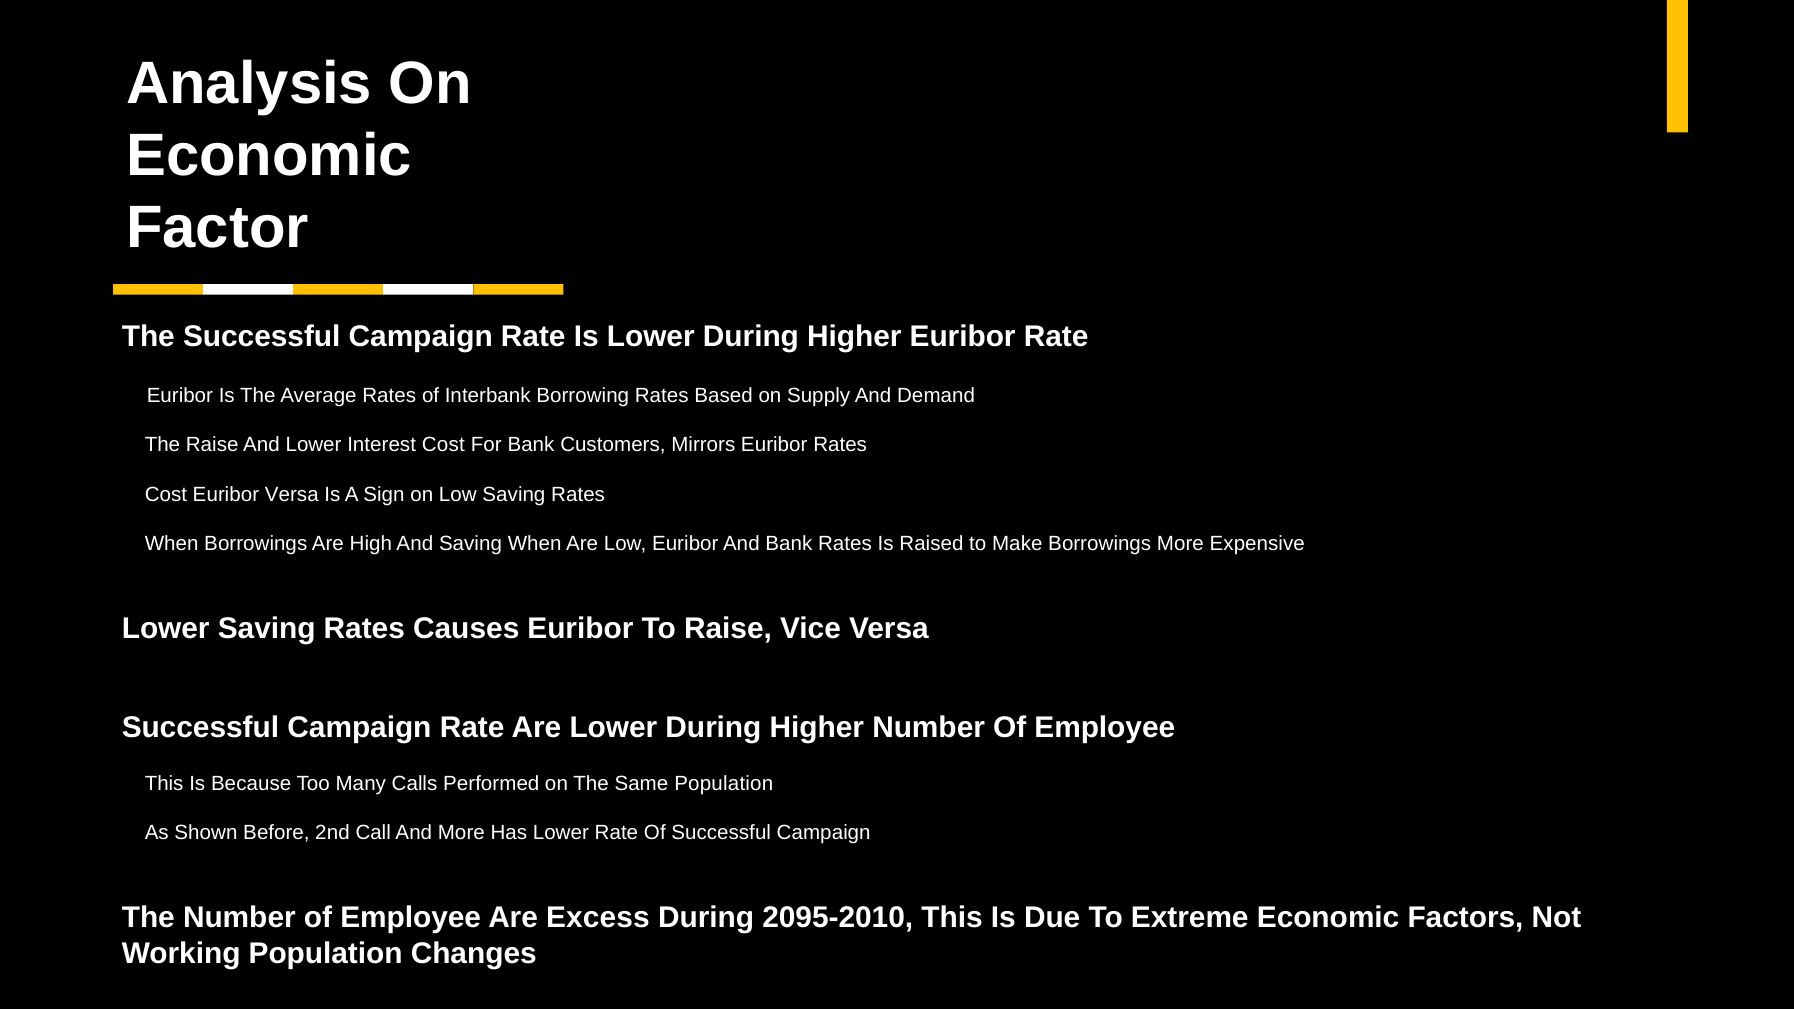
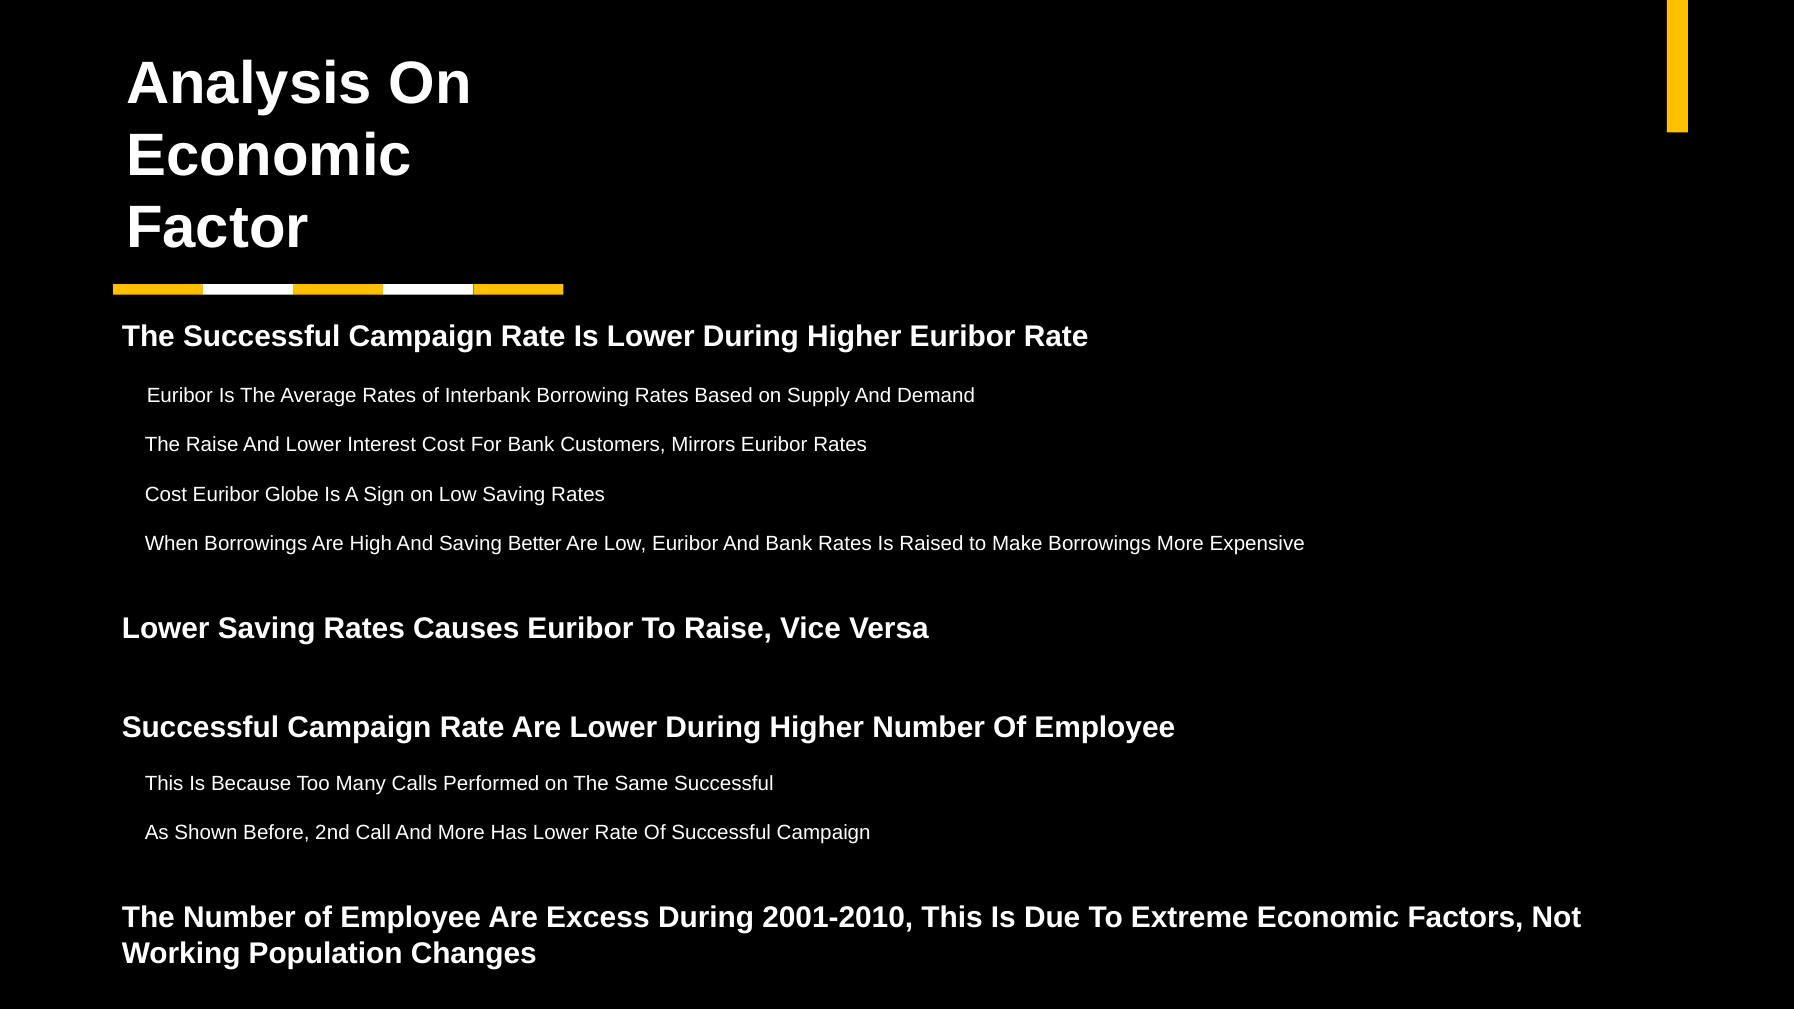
Euribor Versa: Versa -> Globe (292, 494)
Saving When: When -> Better (535, 544)
Same Population: Population -> Successful (724, 784)
2095-2010: 2095-2010 -> 2001-2010 (838, 918)
